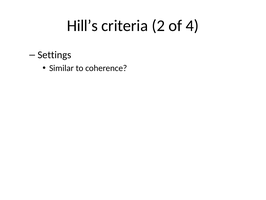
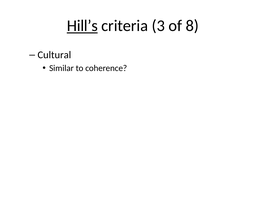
Hill’s underline: none -> present (82, 26)
2: 2 -> 3 (158, 26)
4: 4 -> 8 (192, 26)
Settings: Settings -> Cultural (54, 55)
